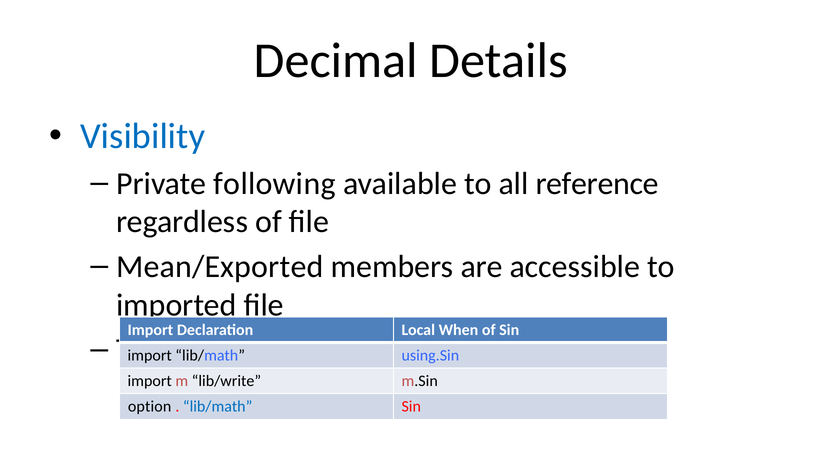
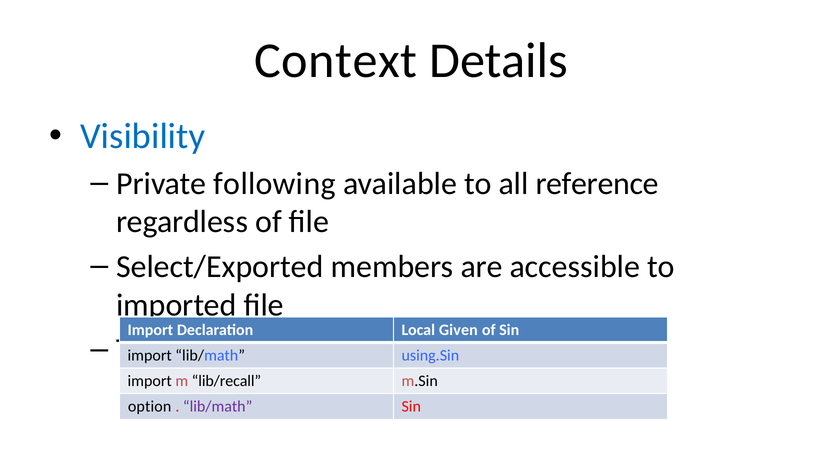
Decimal: Decimal -> Context (336, 61)
Mean/Exported: Mean/Exported -> Select/Exported (220, 267)
When: When -> Given (458, 330)
lib/write: lib/write -> lib/recall (226, 381)
lib/math colour: blue -> purple (218, 407)
